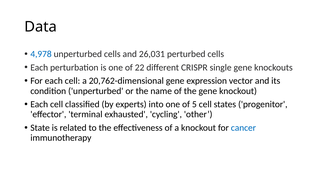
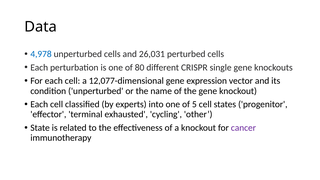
22: 22 -> 80 (140, 67)
20,762-dimensional: 20,762-dimensional -> 12,077-dimensional (126, 81)
cancer colour: blue -> purple (243, 128)
